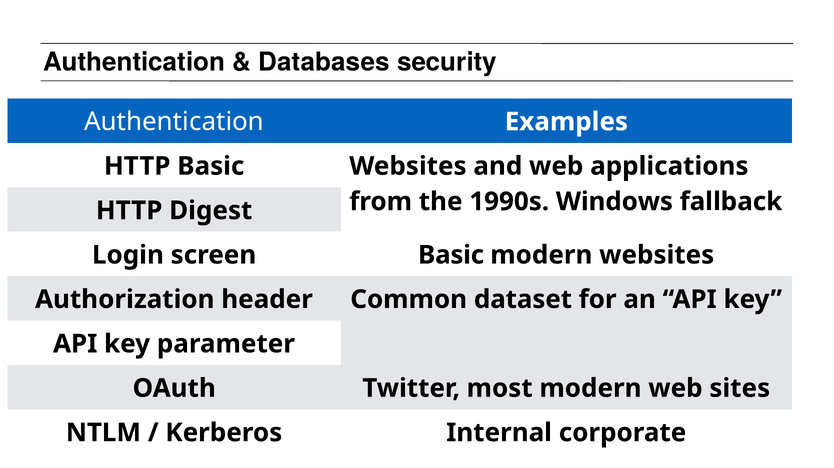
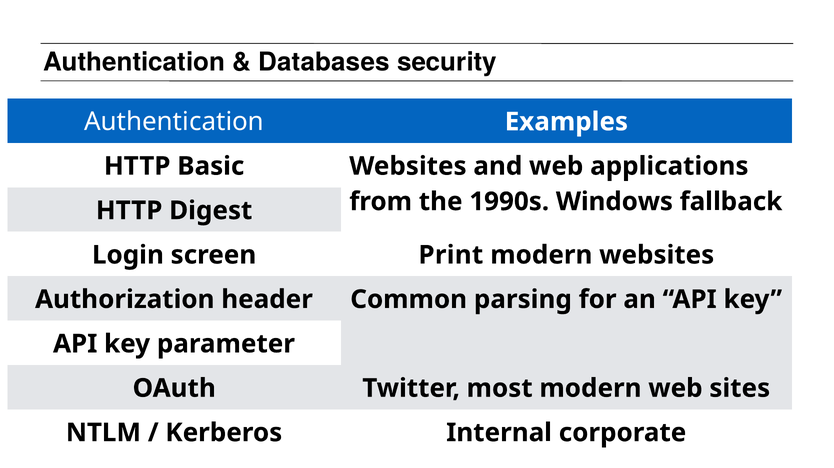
screen Basic: Basic -> Print (451, 255)
dataset: dataset -> parsing (523, 300)
